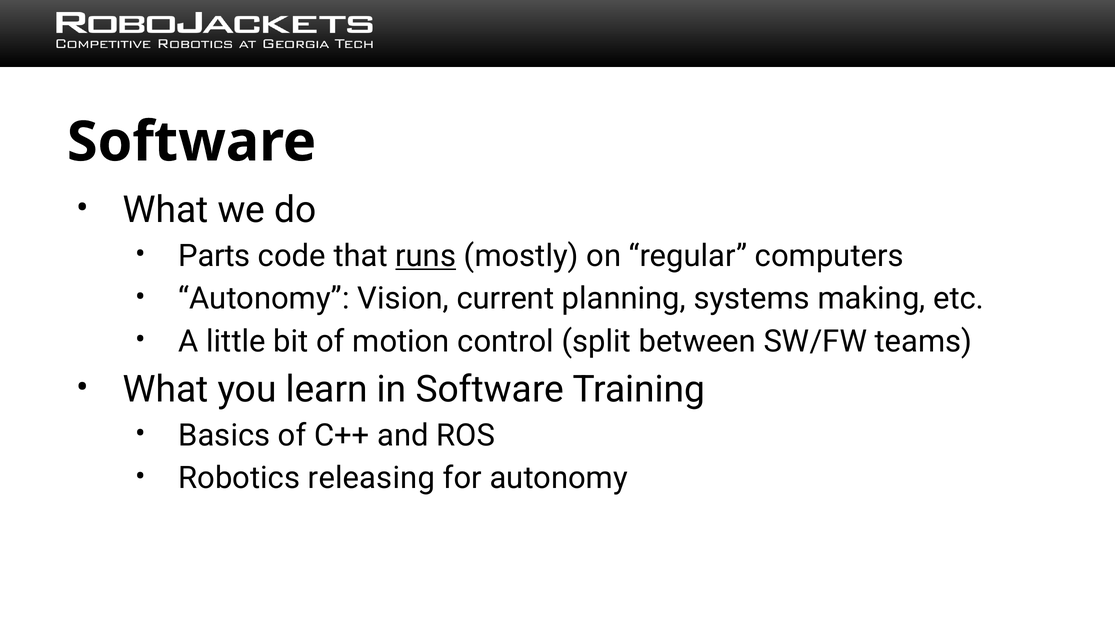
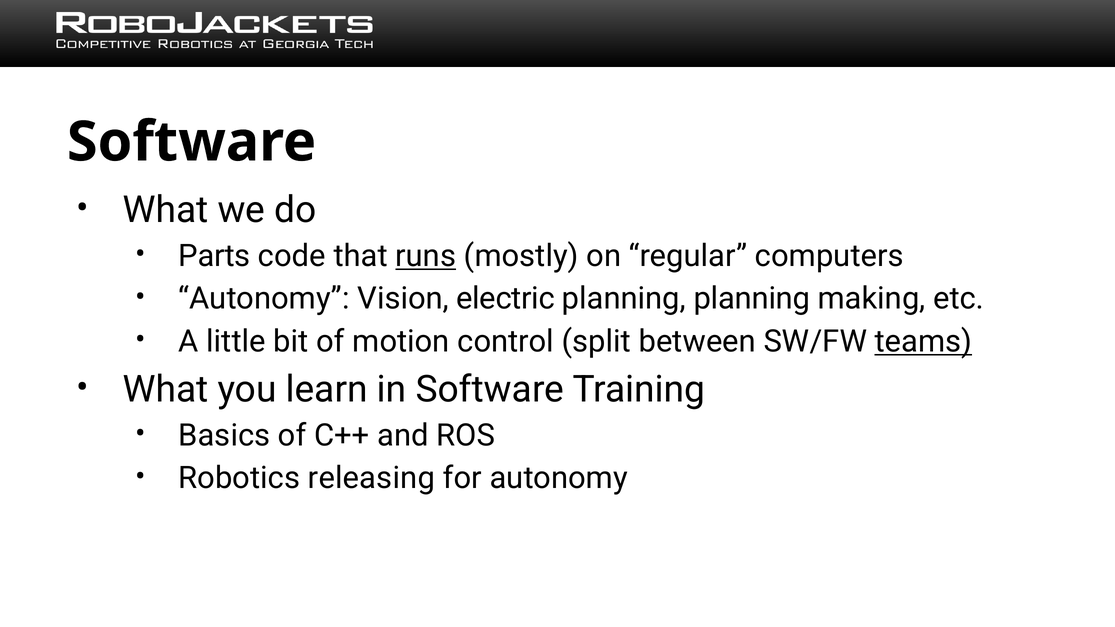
current: current -> electric (506, 299)
planning systems: systems -> planning (752, 299)
teams underline: none -> present (923, 342)
